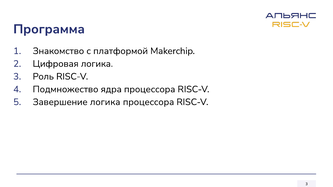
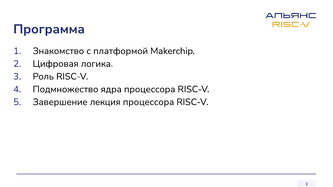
Завершение логика: логика -> лекция (105, 102)
